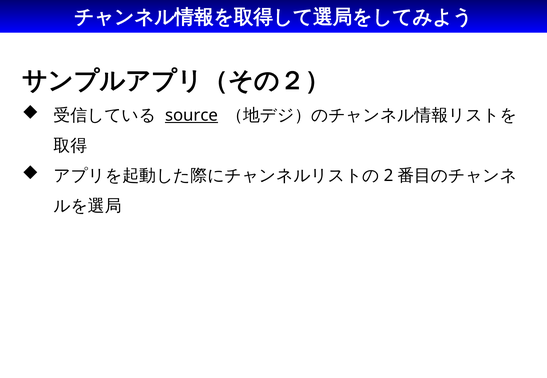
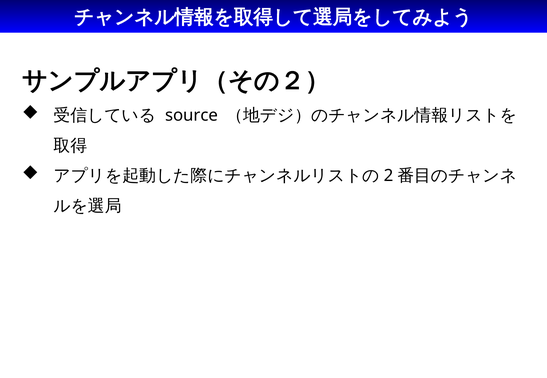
source underline: present -> none (192, 115)
